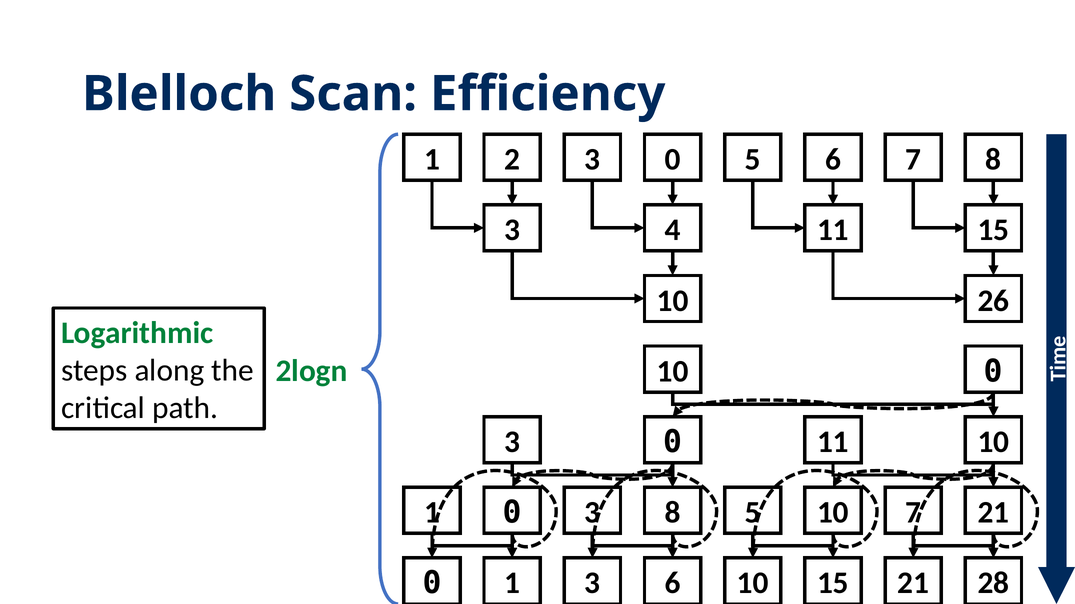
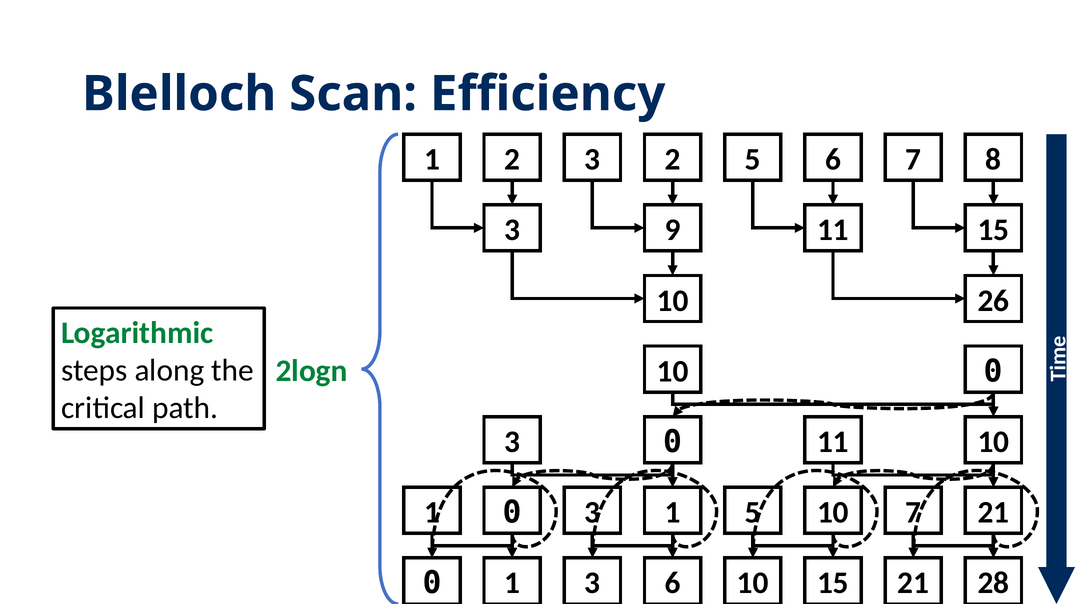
2 3 0: 0 -> 2 (673, 160)
4: 4 -> 9 (673, 230)
8: 8 -> 1 (673, 513)
